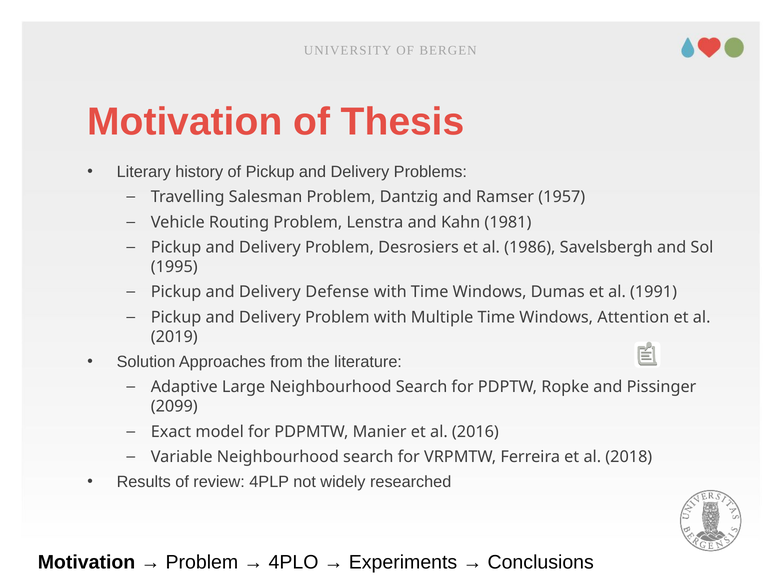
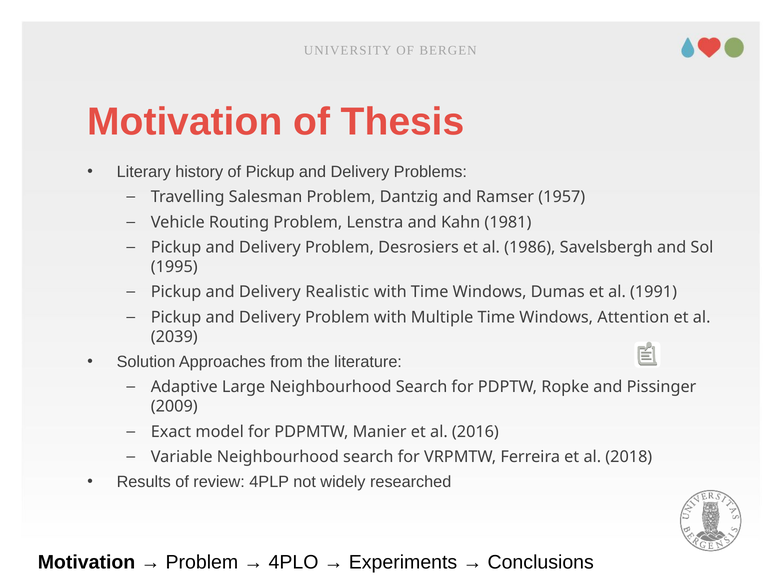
Defense: Defense -> Realistic (337, 292)
2019: 2019 -> 2039 (174, 337)
2099: 2099 -> 2009 (174, 406)
